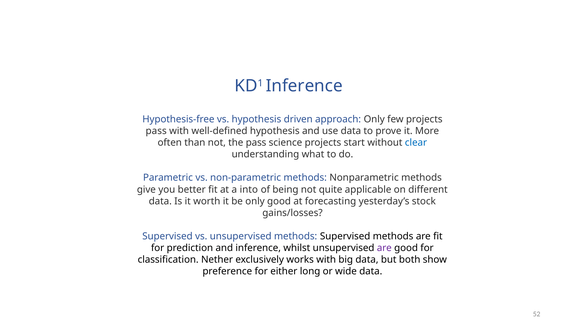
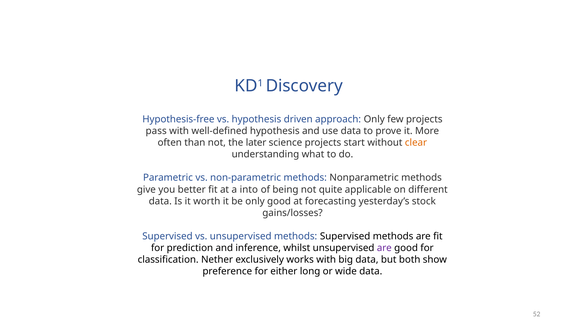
KD1 Inference: Inference -> Discovery (304, 86)
the pass: pass -> later (256, 143)
clear colour: blue -> orange (416, 143)
